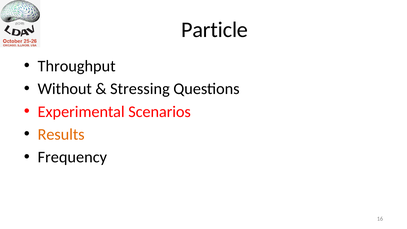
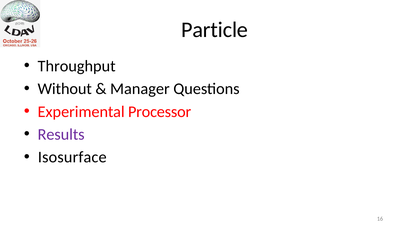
Stressing: Stressing -> Manager (140, 89)
Scenarios: Scenarios -> Processor (160, 112)
Results colour: orange -> purple (61, 134)
Frequency: Frequency -> Isosurface (72, 157)
